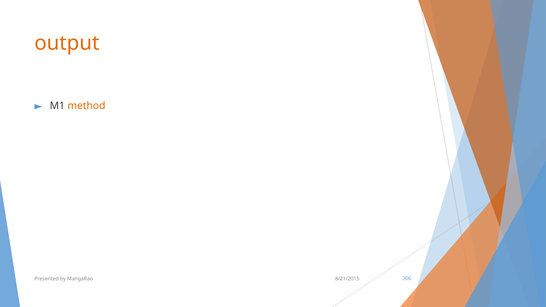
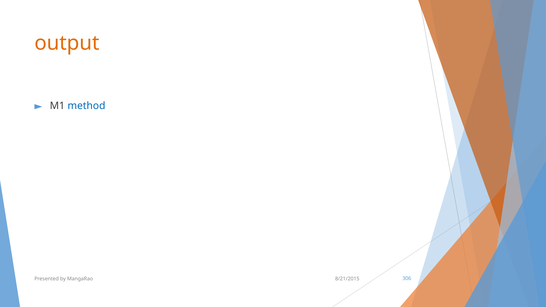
method colour: orange -> blue (86, 106)
